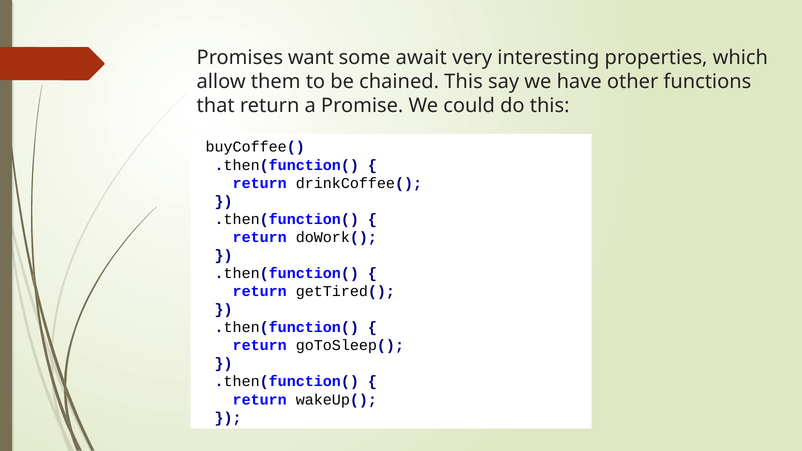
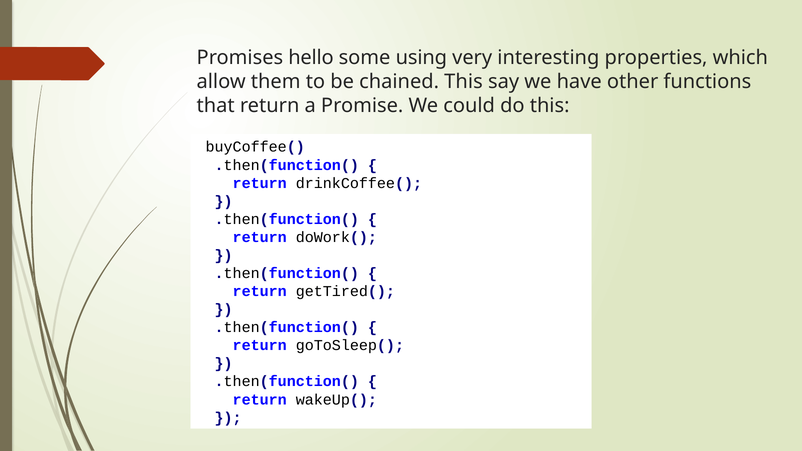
want: want -> hello (311, 58)
await: await -> using (421, 58)
